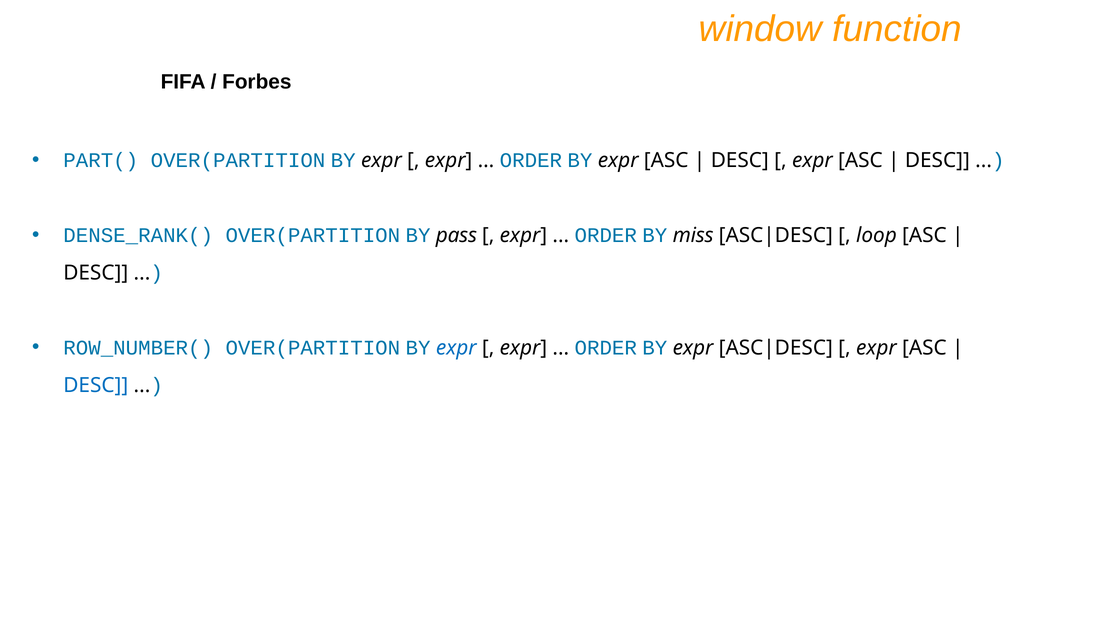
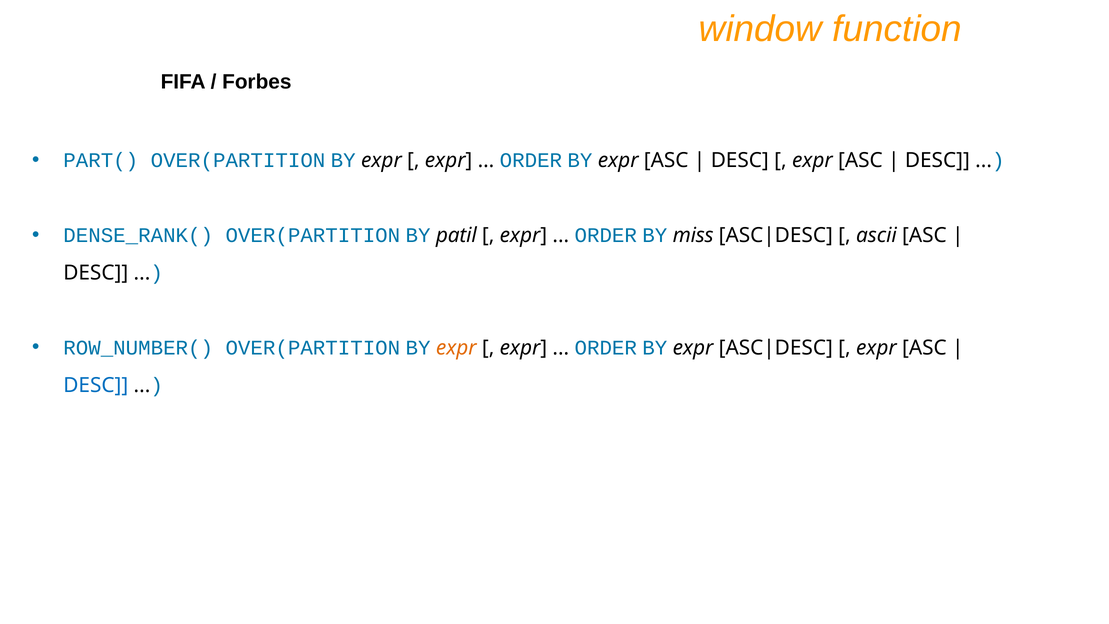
pass: pass -> patil (456, 235)
loop: loop -> ascii (876, 235)
expr colour: blue -> orange (456, 348)
